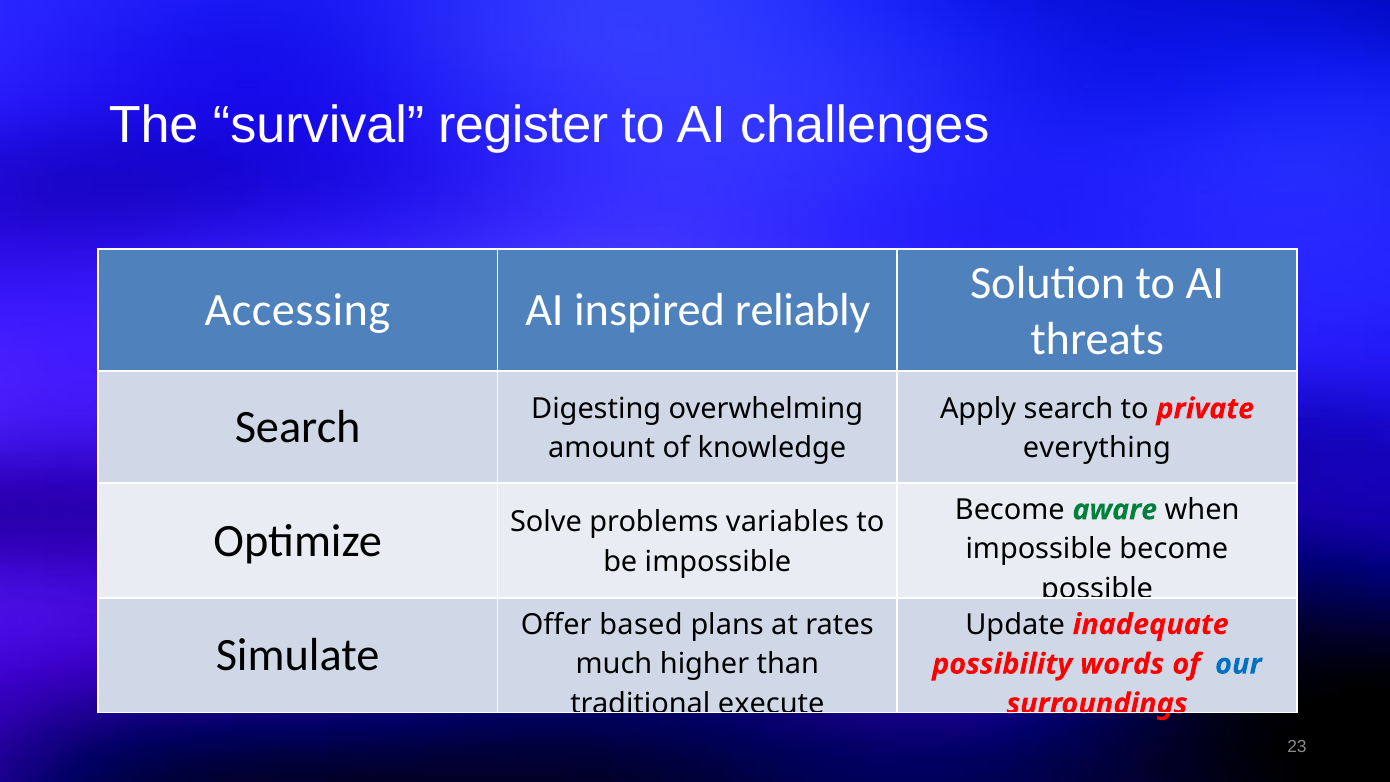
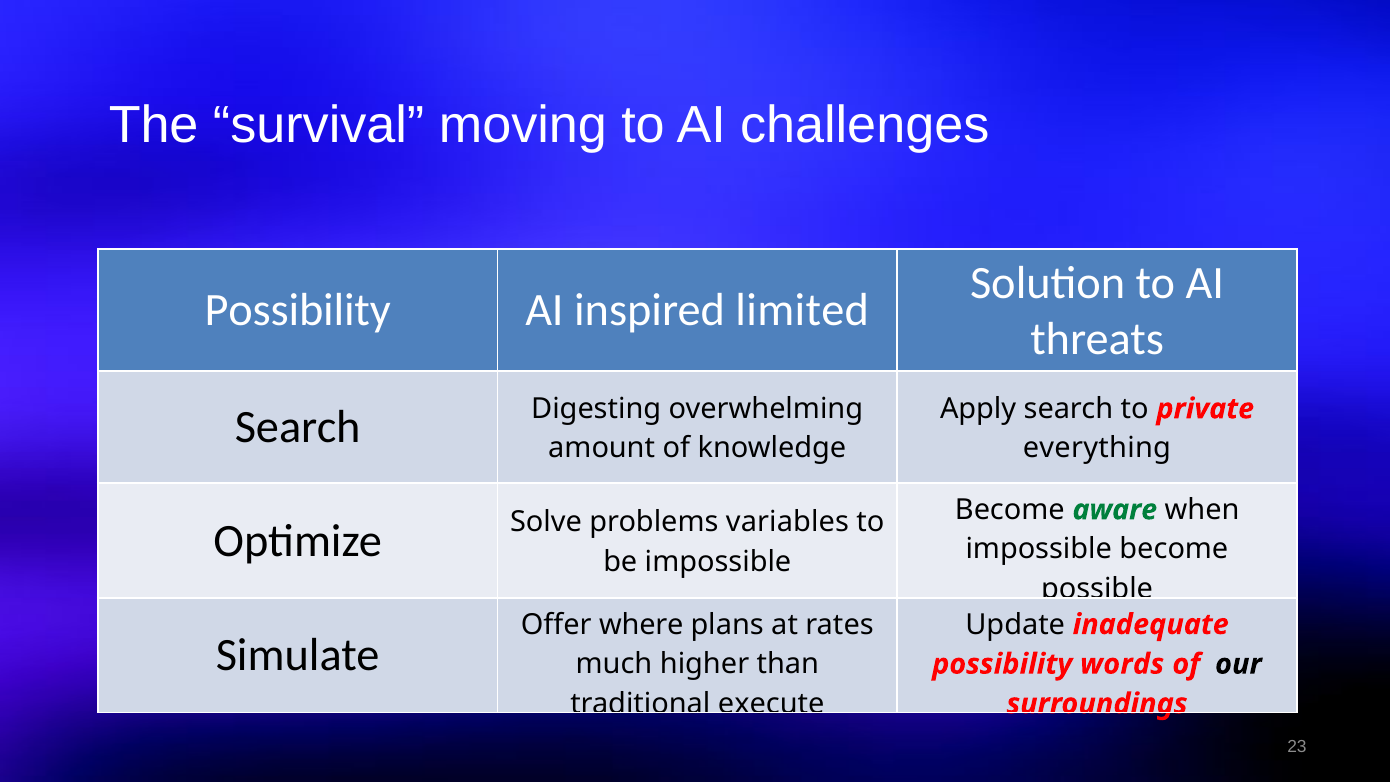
register: register -> moving (523, 125)
Accessing: Accessing -> Possibility (298, 310)
reliably: reliably -> limited (802, 310)
based: based -> where (641, 624)
our colour: blue -> black (1238, 664)
